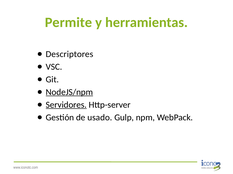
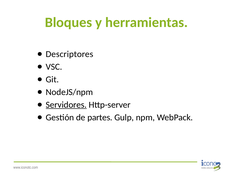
Permite: Permite -> Bloques (68, 23)
NodeJS/npm underline: present -> none (69, 92)
usado: usado -> partes (100, 118)
